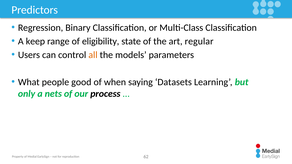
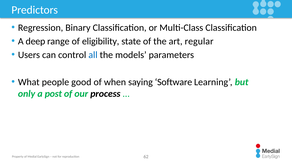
keep: keep -> deep (35, 41)
all colour: orange -> blue (93, 55)
Datasets: Datasets -> Software (173, 82)
nets: nets -> post (53, 94)
